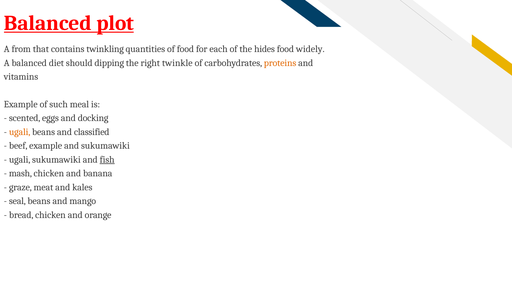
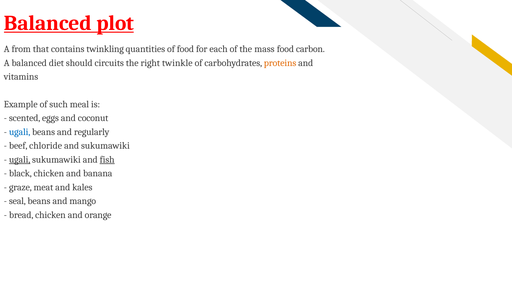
hides: hides -> mass (264, 49)
widely: widely -> carbon (310, 49)
dipping: dipping -> circuits (109, 63)
docking: docking -> coconut (93, 118)
ugali colour: orange -> blue (20, 132)
classified: classified -> regularly (92, 132)
beef example: example -> chloride (46, 146)
ugali underline: none -> present (20, 160)
mash: mash -> black (20, 173)
